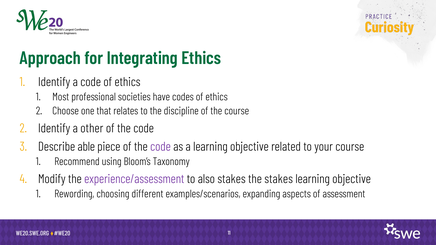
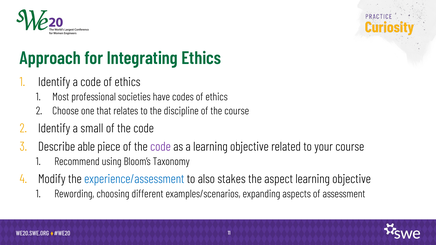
other: other -> small (92, 128)
experience/assessment colour: purple -> blue (134, 179)
the stakes: stakes -> aspect (279, 179)
